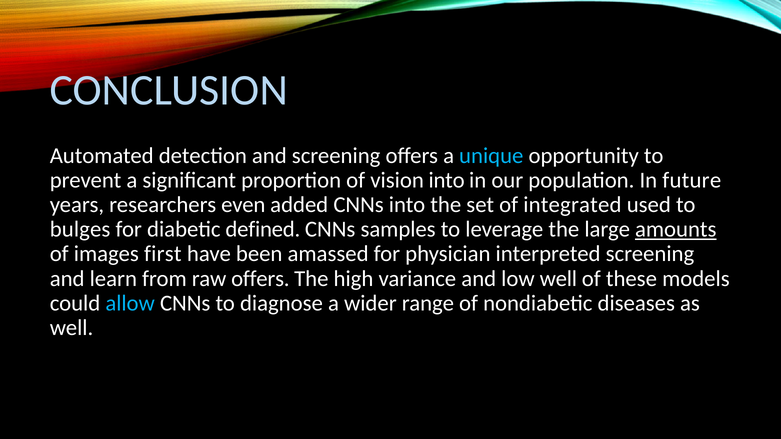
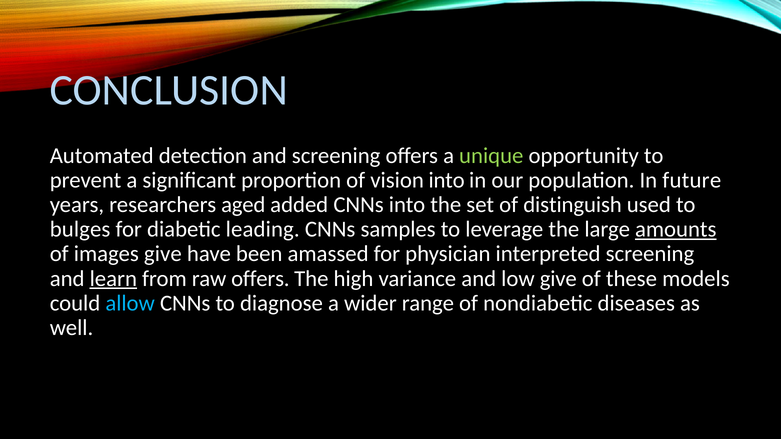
unique colour: light blue -> light green (491, 156)
even: even -> aged (243, 205)
integrated: integrated -> distinguish (573, 205)
defined: defined -> leading (263, 230)
images first: first -> give (163, 254)
learn underline: none -> present (113, 279)
low well: well -> give (558, 279)
